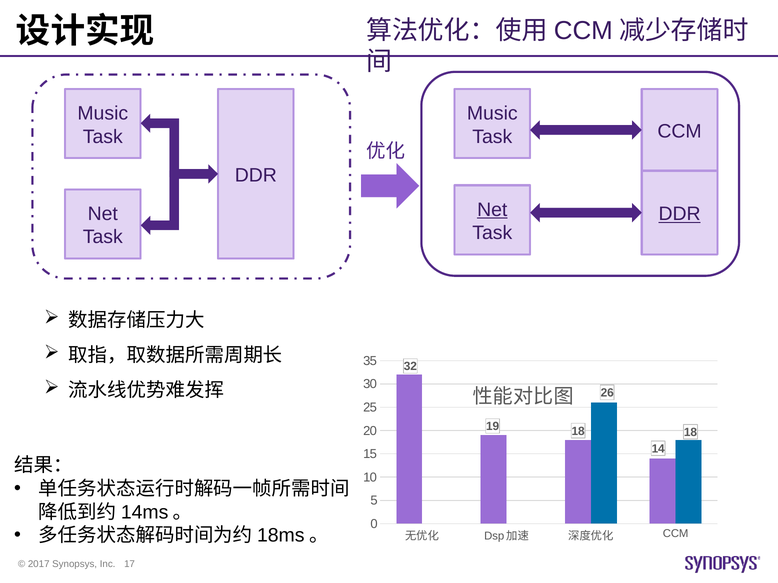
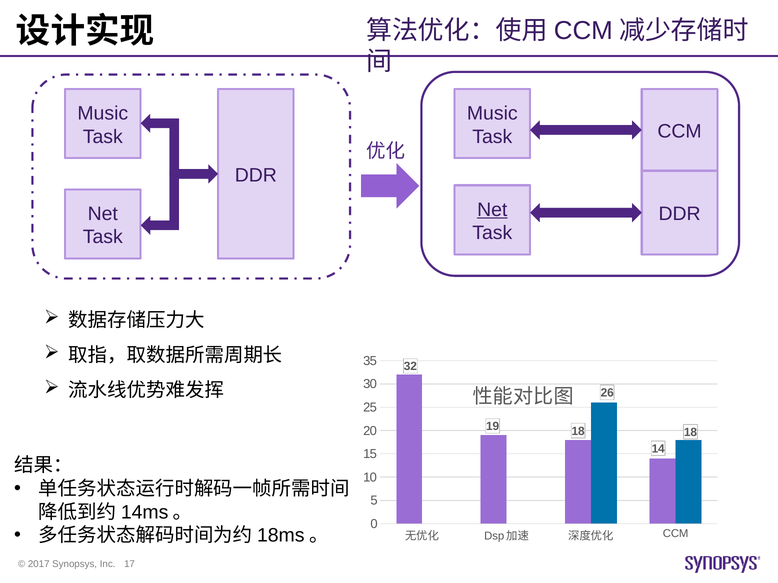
DDR underline: present -> none (680, 214)
